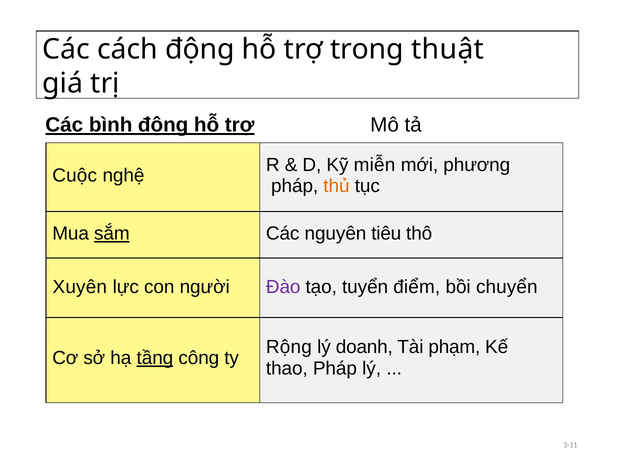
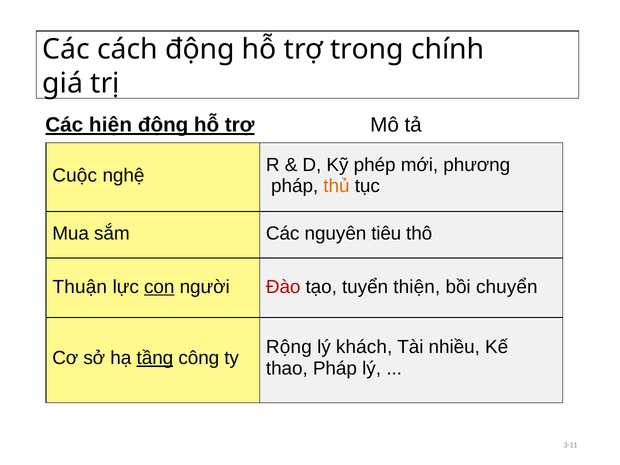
thuật: thuật -> chính (448, 49)
bình: bình -> hiện (111, 125)
miễn: miễn -> phép (375, 165)
sắm underline: present -> none (112, 234)
Xuyên: Xuyên -> Thuận (80, 287)
con underline: none -> present (159, 287)
Đào colour: purple -> red (283, 287)
điểm: điểm -> thiện (417, 287)
doanh: doanh -> khách (364, 347)
phạm: phạm -> nhiều (454, 347)
